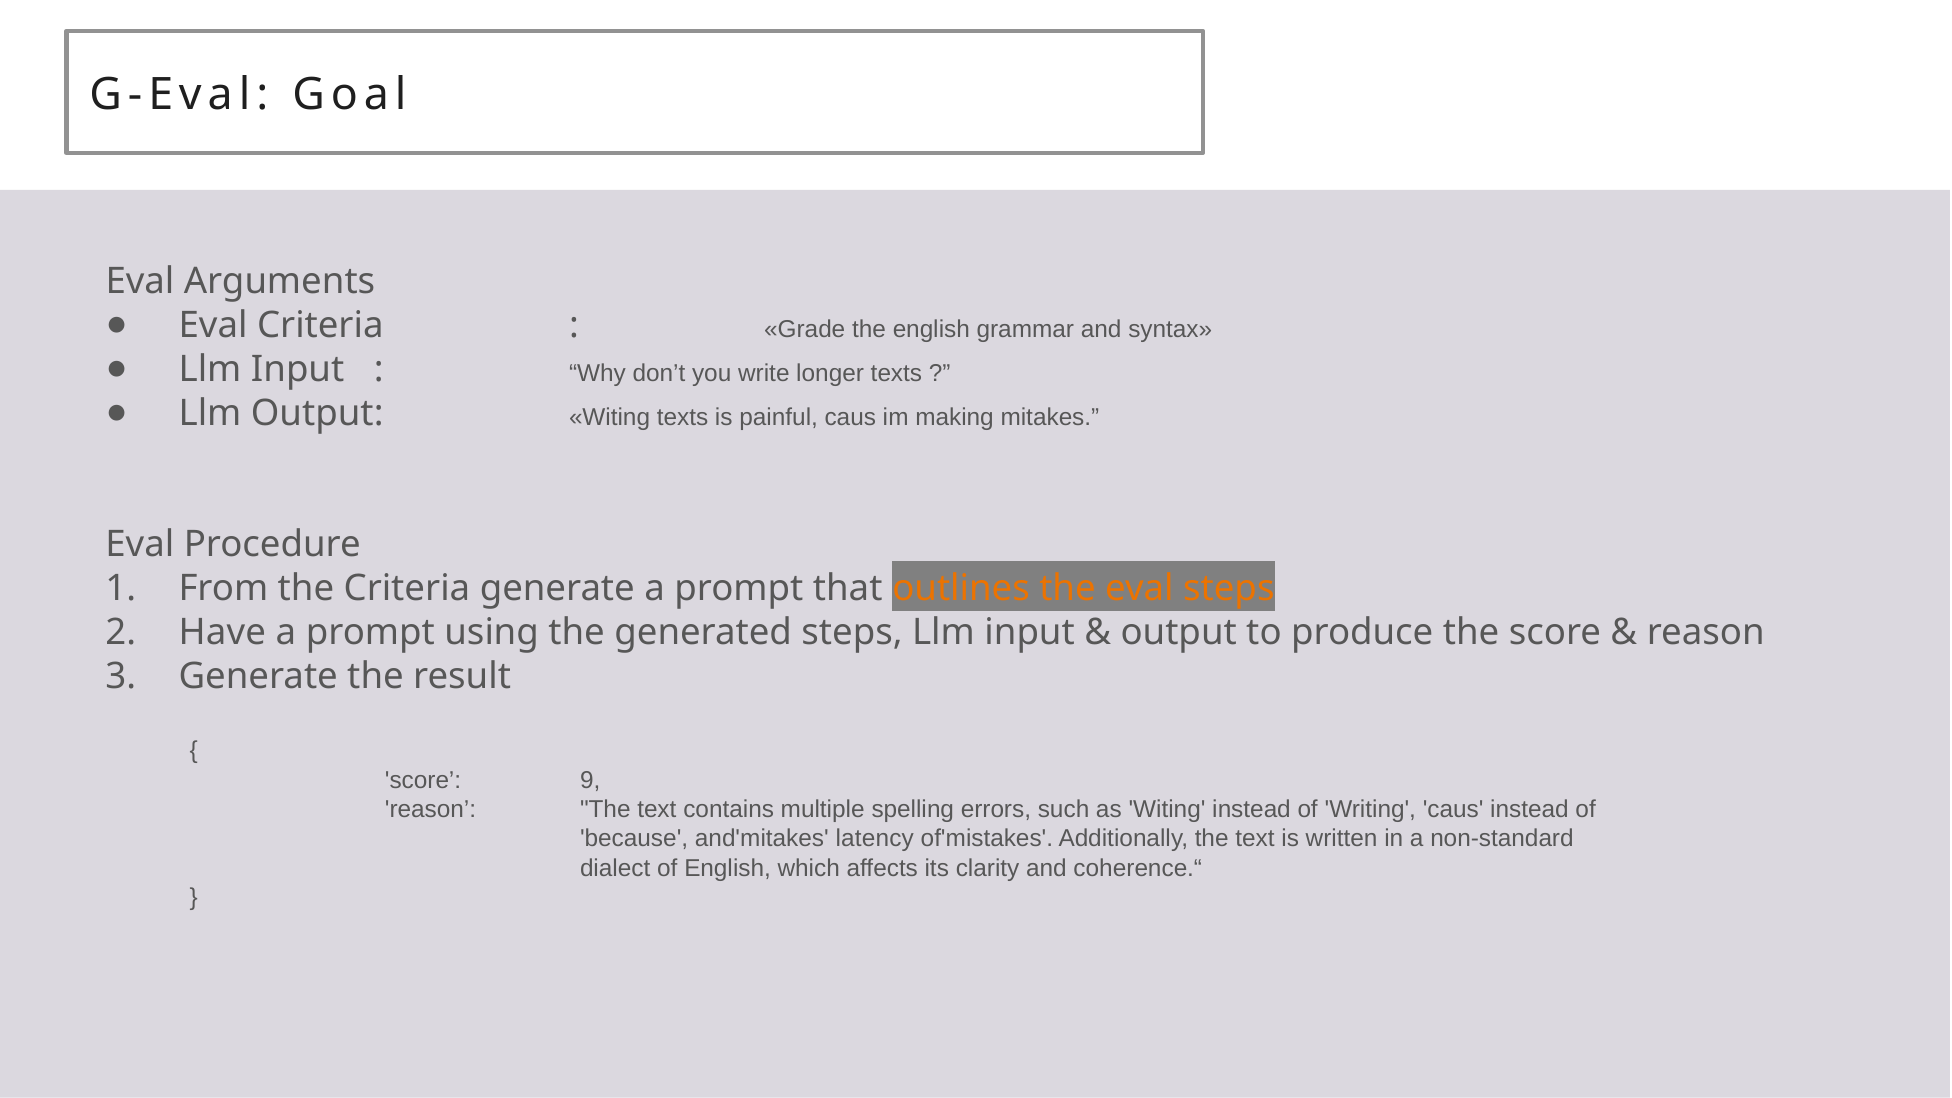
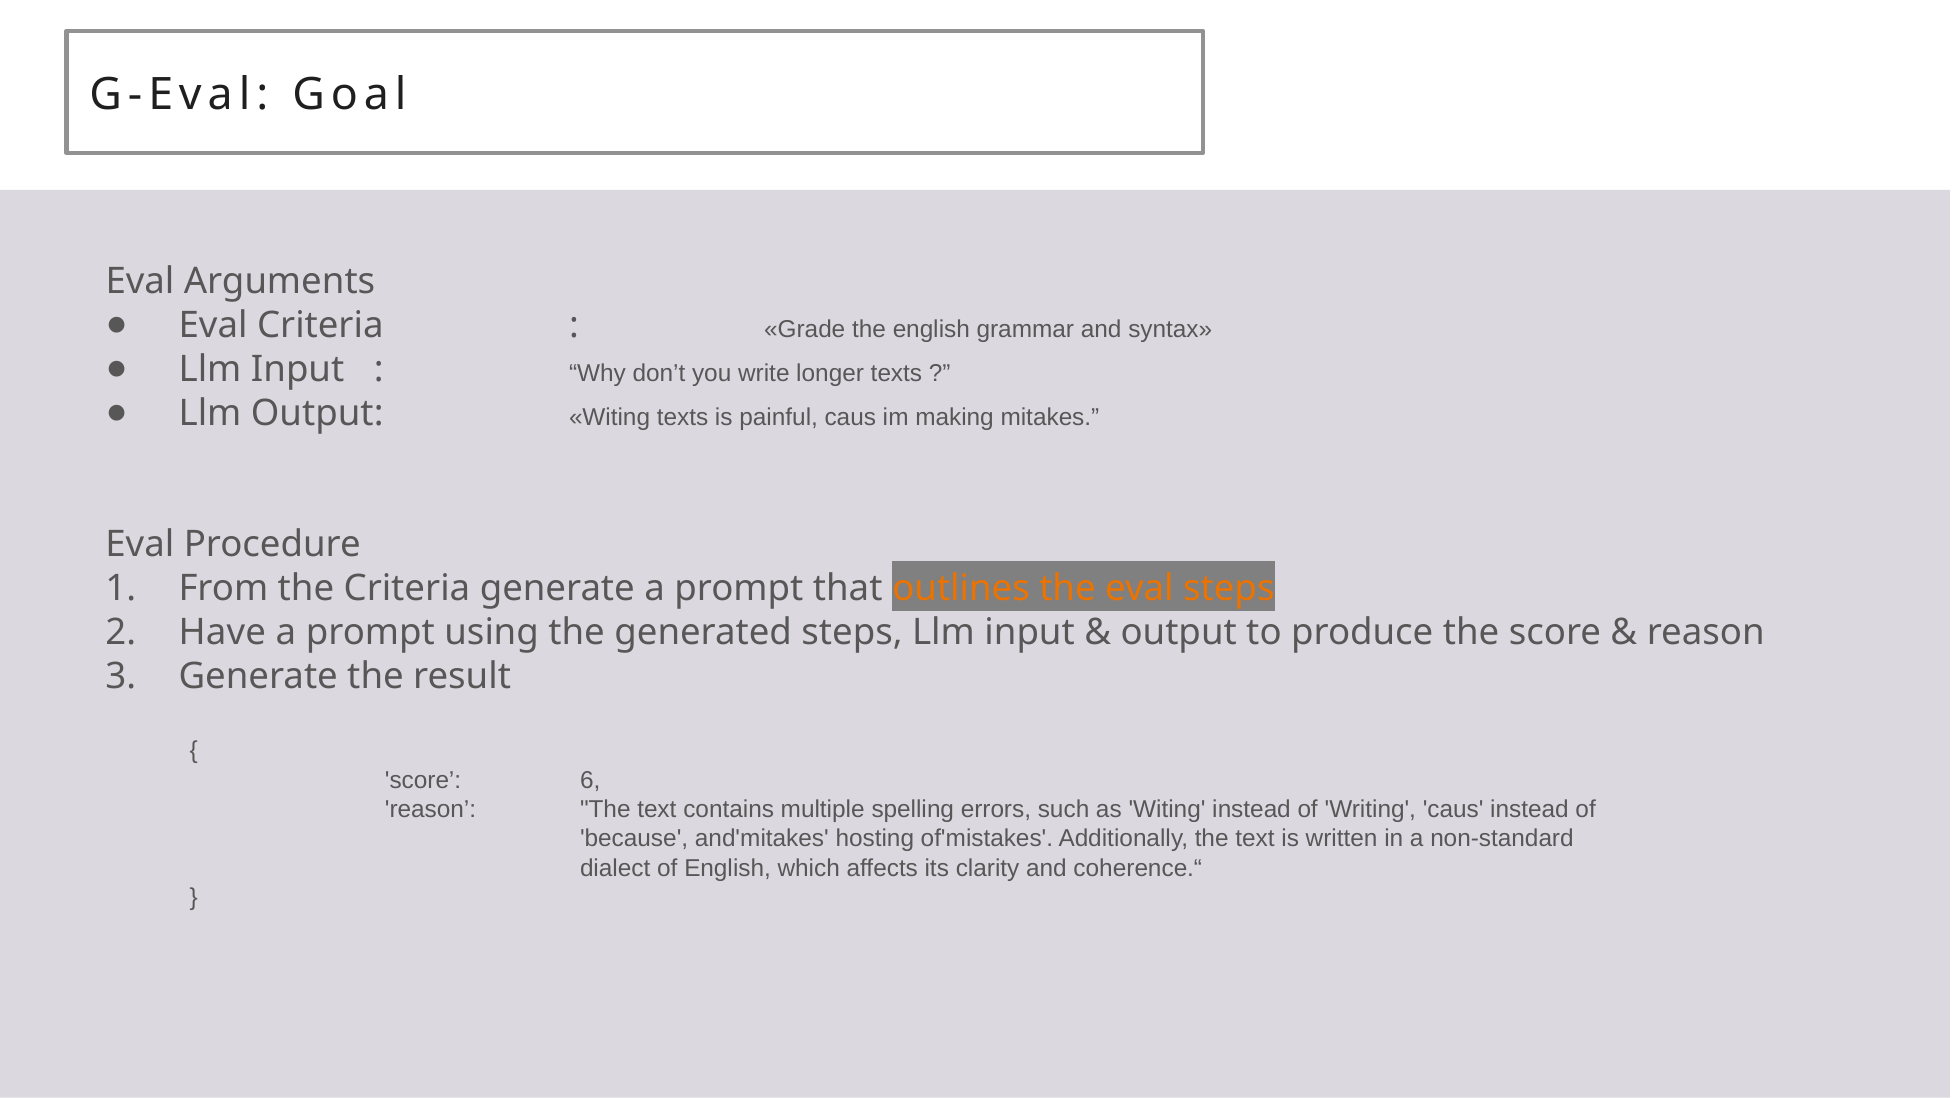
9: 9 -> 6 (590, 780)
latency: latency -> hosting (875, 839)
